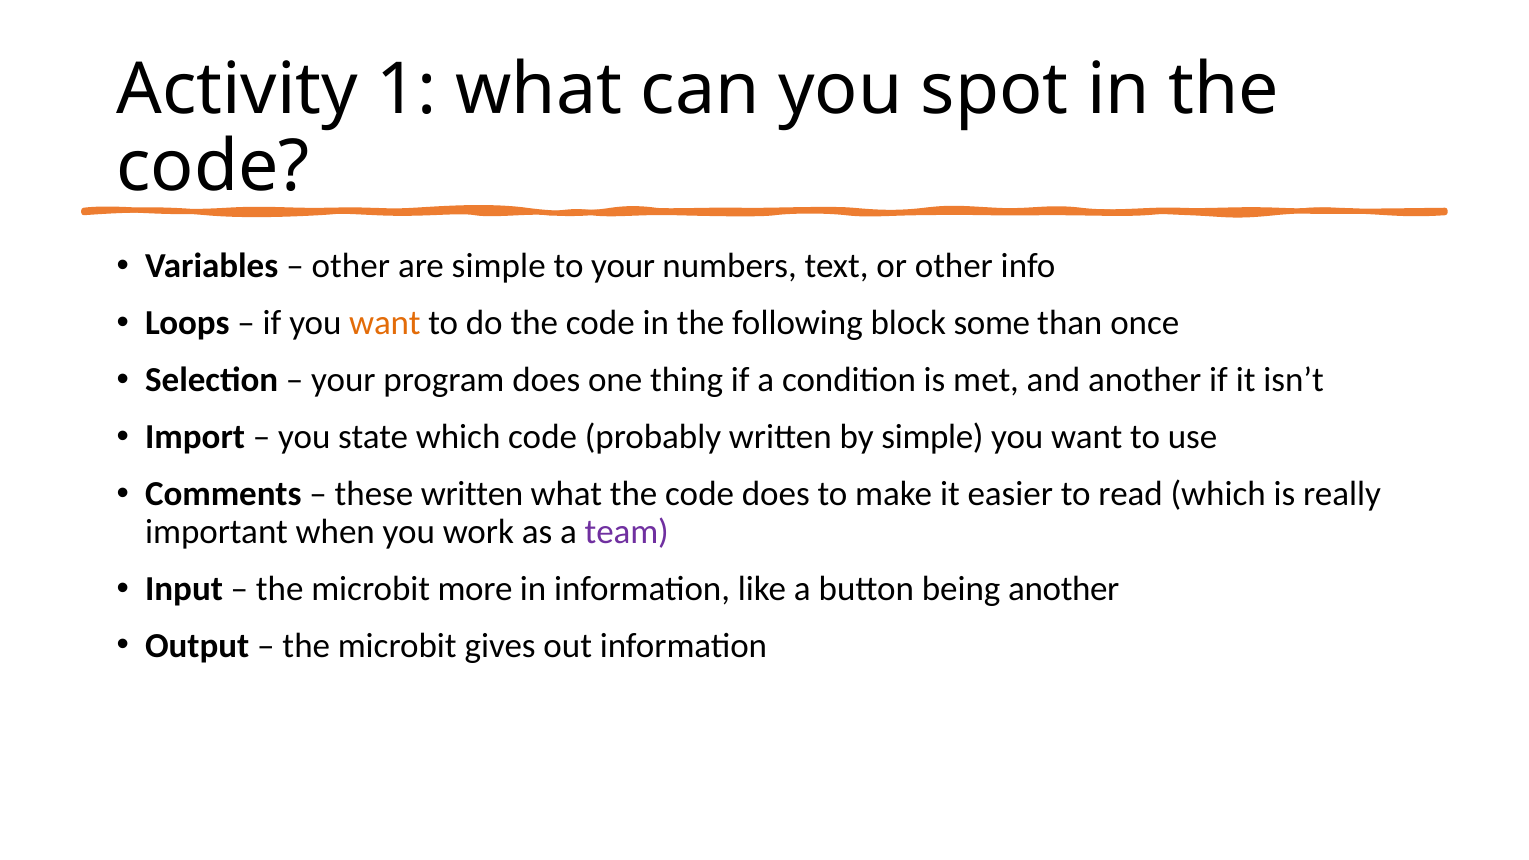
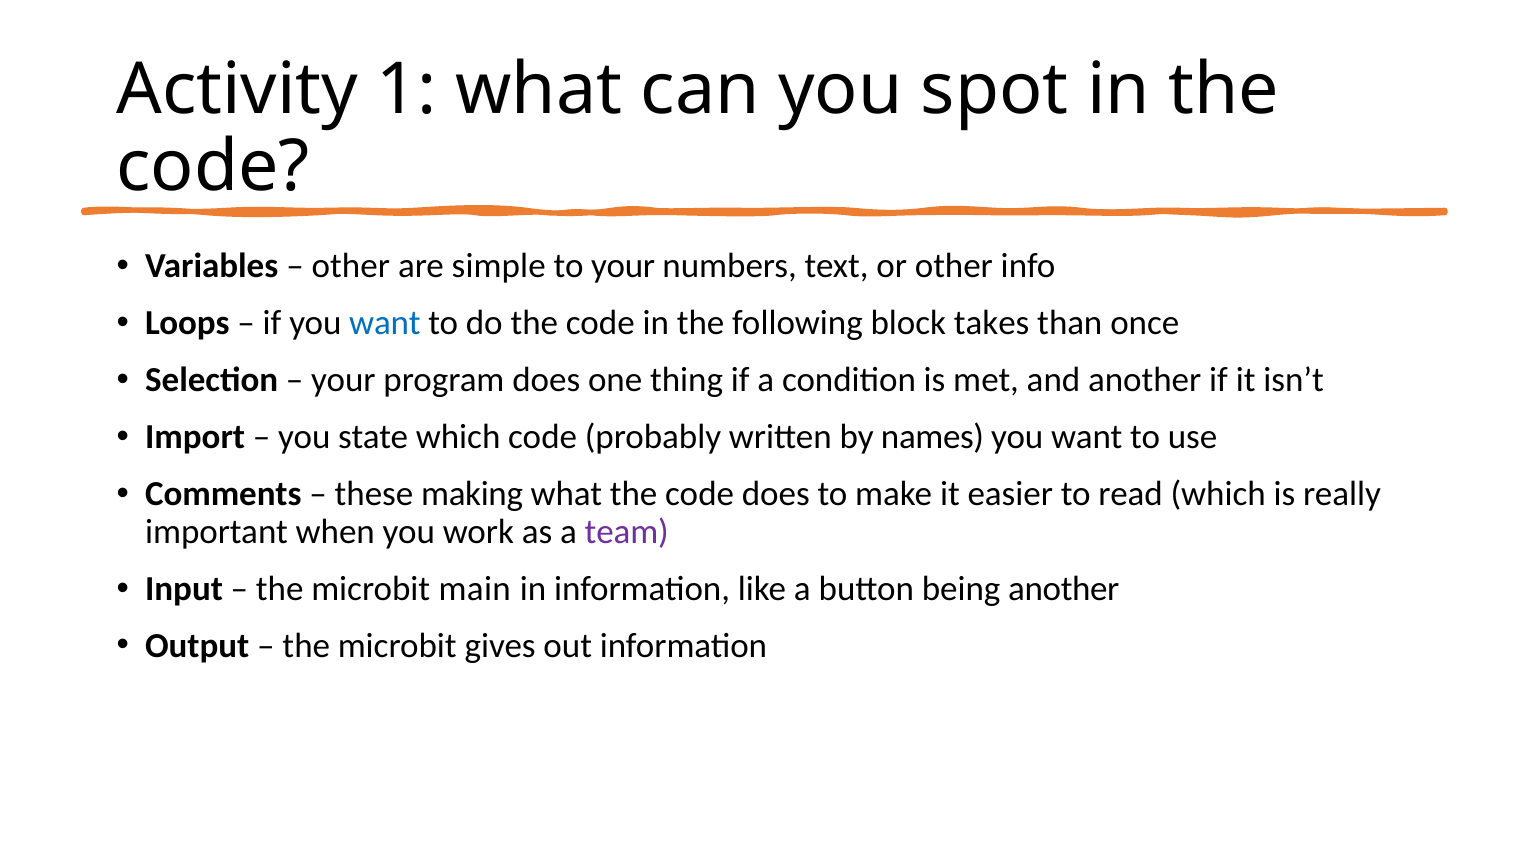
want colour: orange -> blue (385, 323)
some: some -> takes (992, 323)
by simple: simple -> names (933, 437)
these written: written -> making (472, 494)
more: more -> main (475, 589)
